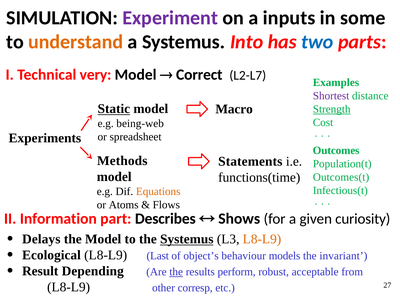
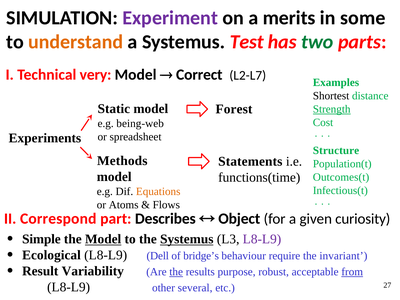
inputs: inputs -> merits (289, 18)
Into: Into -> Test (247, 42)
two colour: blue -> green (317, 42)
Shortest colour: purple -> black (331, 96)
Static underline: present -> none (114, 109)
Macro: Macro -> Forest (234, 109)
Outcomes: Outcomes -> Structure (336, 150)
Information: Information -> Correspond (58, 219)
Shows: Shows -> Object (239, 219)
Delays: Delays -> Simple (41, 239)
Model underline: none -> present (103, 239)
L8-L9 colour: orange -> purple (262, 239)
Last: Last -> Dell (158, 256)
object’s: object’s -> bridge’s (201, 256)
models: models -> require (284, 256)
Depending: Depending -> Variability (93, 271)
perform: perform -> purpose (237, 272)
from underline: none -> present (352, 272)
corresp: corresp -> several (195, 288)
